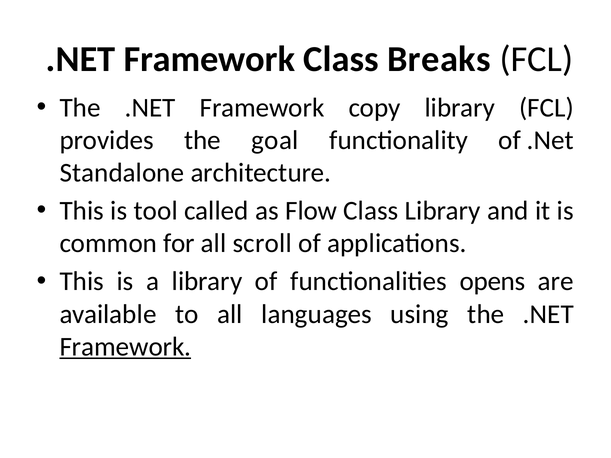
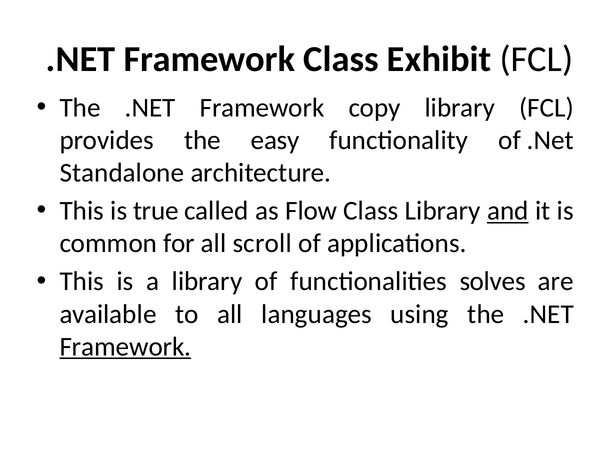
Breaks: Breaks -> Exhibit (439, 59)
goal: goal -> easy (275, 140)
tool: tool -> true (156, 211)
and underline: none -> present (508, 211)
opens: opens -> solves (493, 282)
